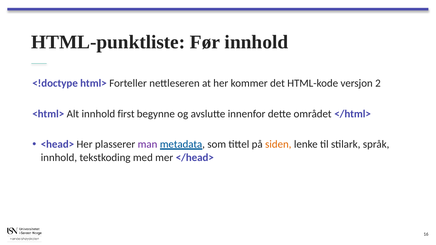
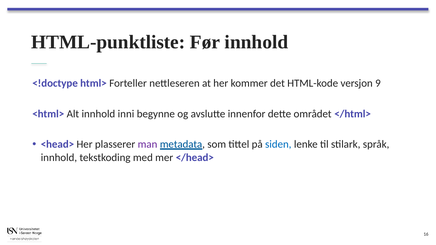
2: 2 -> 9 (378, 83)
first: first -> inni (126, 114)
siden colour: orange -> blue (278, 144)
